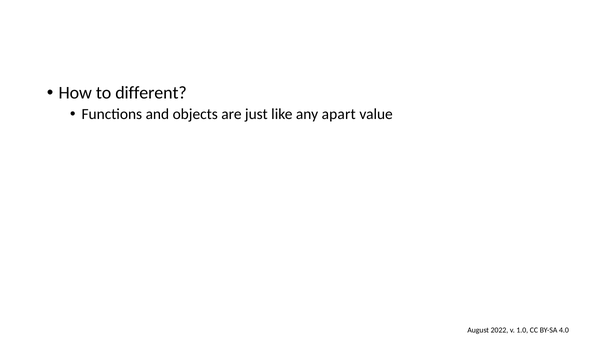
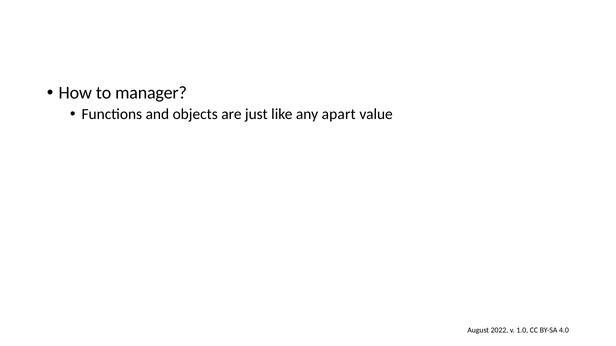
different: different -> manager (151, 93)
